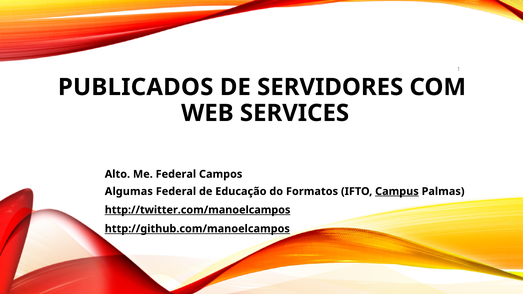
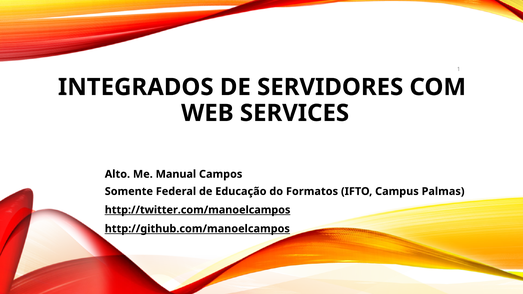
PUBLICADOS: PUBLICADOS -> INTEGRADOS (136, 87)
Me Federal: Federal -> Manual (176, 174)
Algumas: Algumas -> Somente (129, 191)
Campus underline: present -> none (397, 191)
